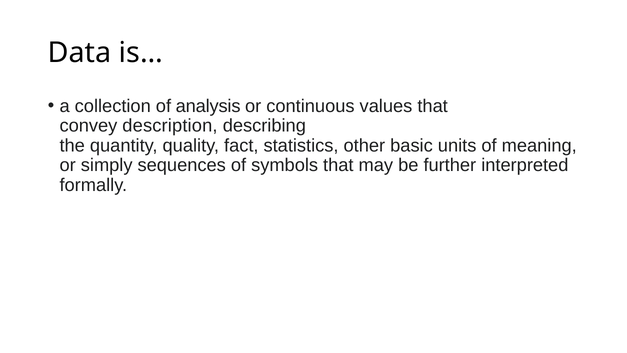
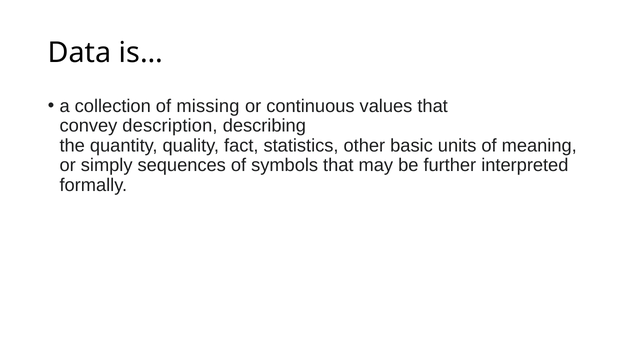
analysis: analysis -> missing (208, 106)
